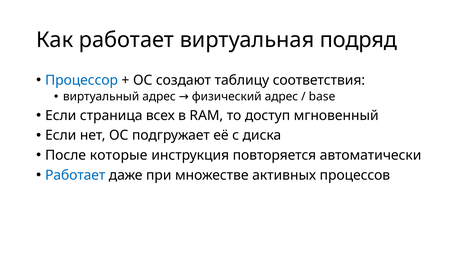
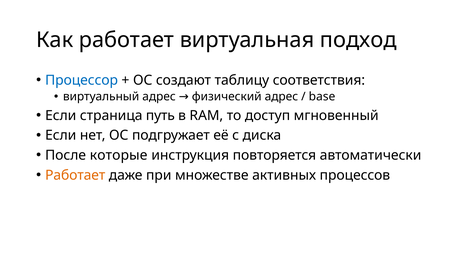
подряд: подряд -> подход (358, 40)
всех: всех -> путь (160, 116)
Работает colour: blue -> orange (75, 175)
